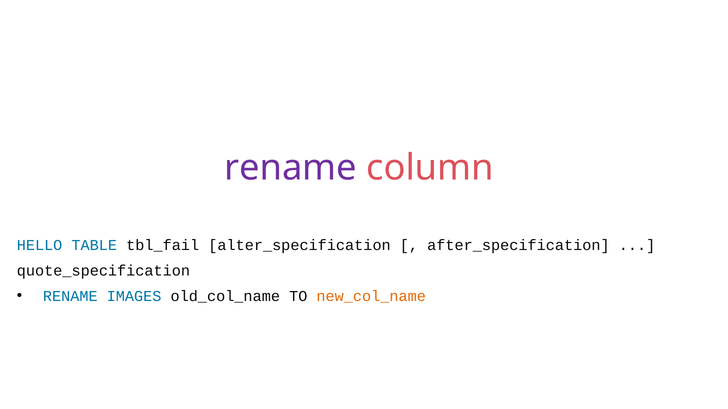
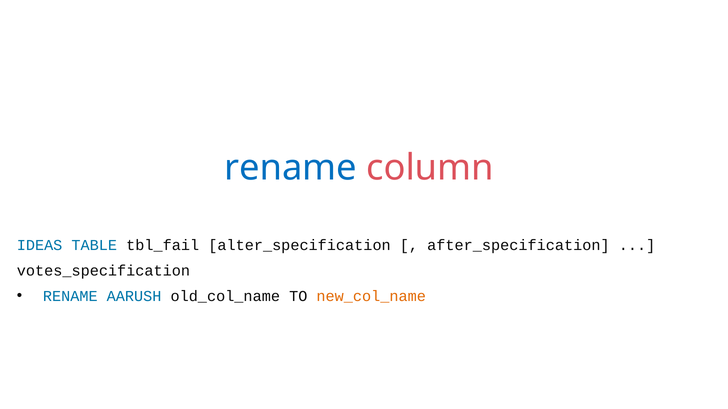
rename colour: purple -> blue (291, 168)
HELLO: HELLO -> IDEAS (40, 245)
quote_specification: quote_specification -> votes_specification (103, 271)
IMAGES: IMAGES -> AARUSH (134, 296)
